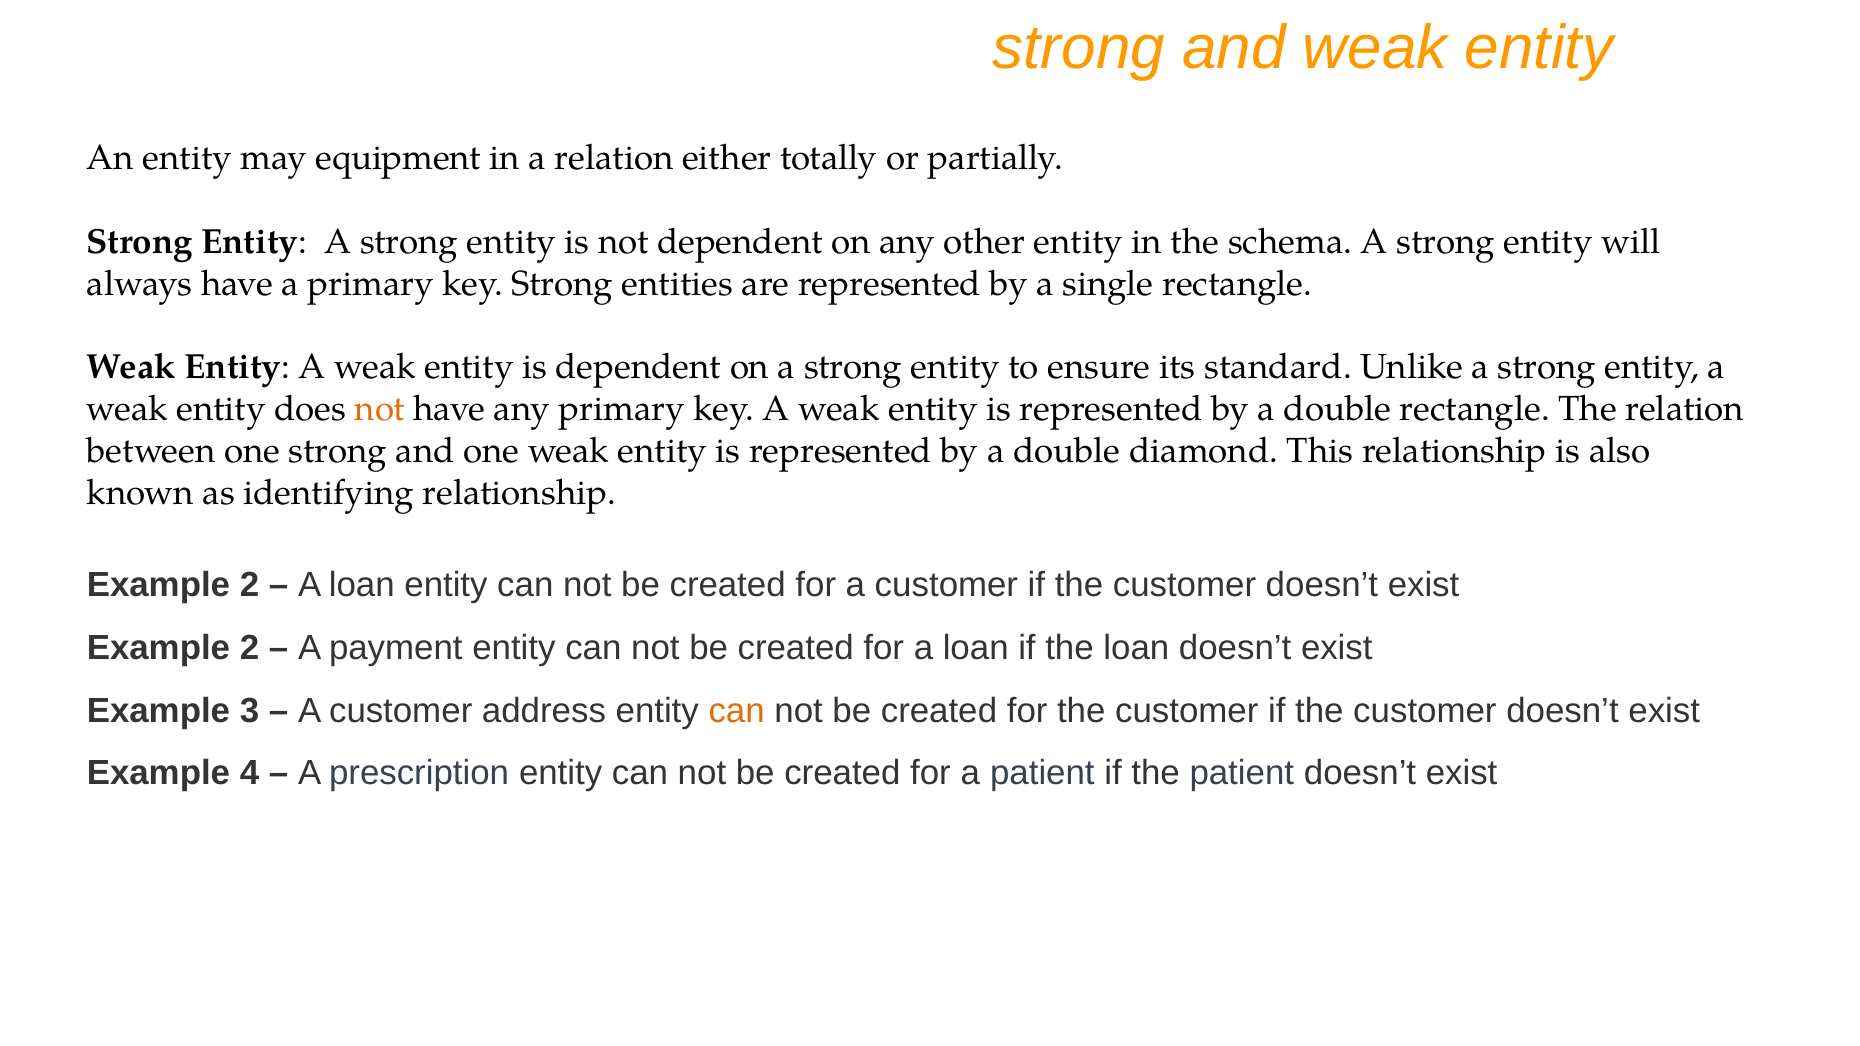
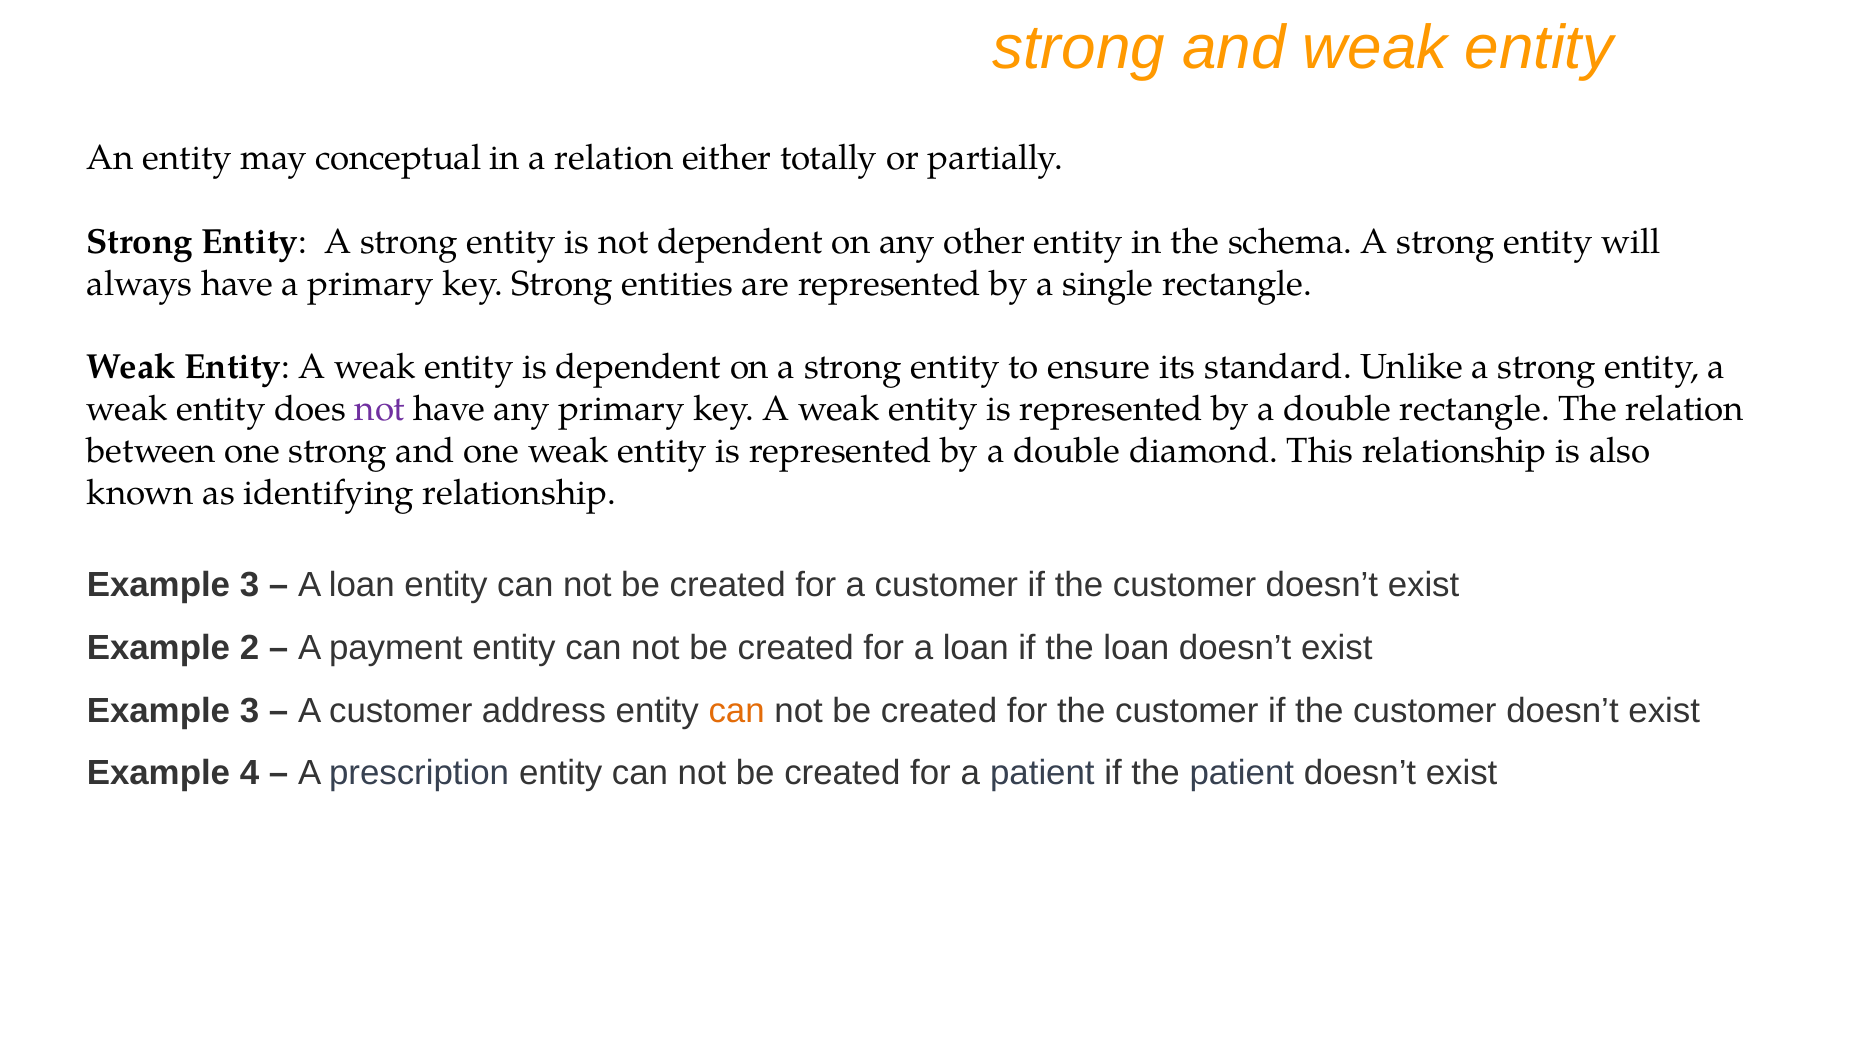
equipment: equipment -> conceptual (398, 158)
not colour: orange -> purple (380, 409)
2: 2 -> 3 (249, 585)
